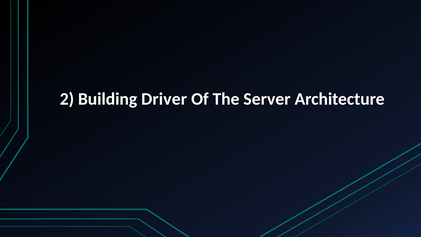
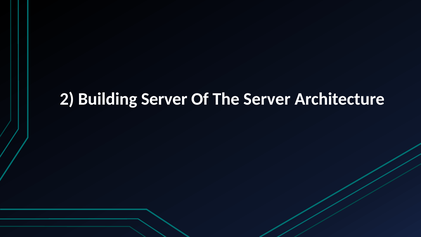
Building Driver: Driver -> Server (164, 99)
